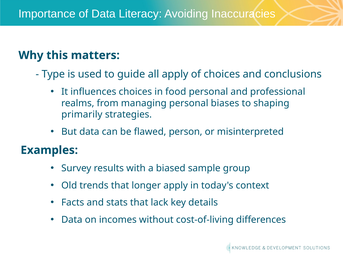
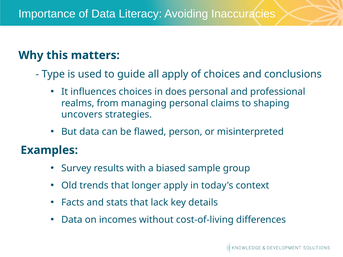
food: food -> does (176, 92)
biases: biases -> claims (225, 103)
primarily: primarily -> uncovers (82, 115)
